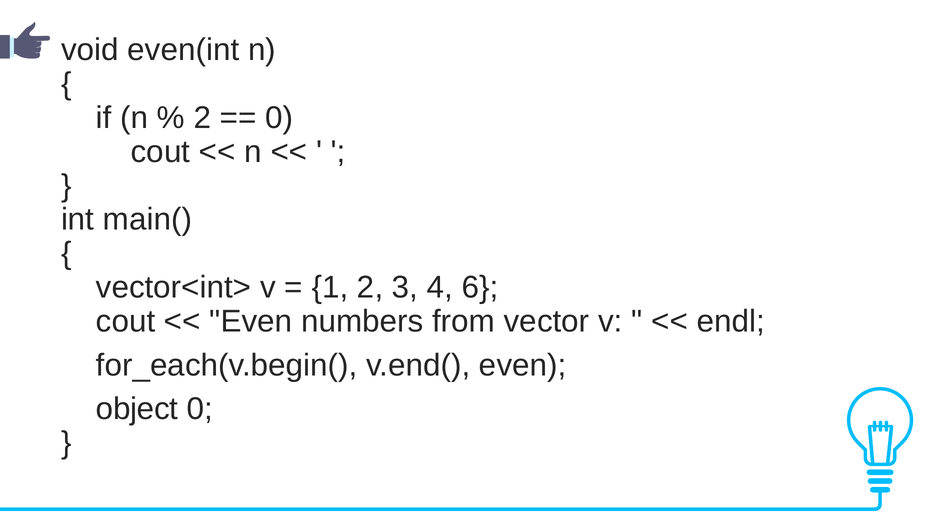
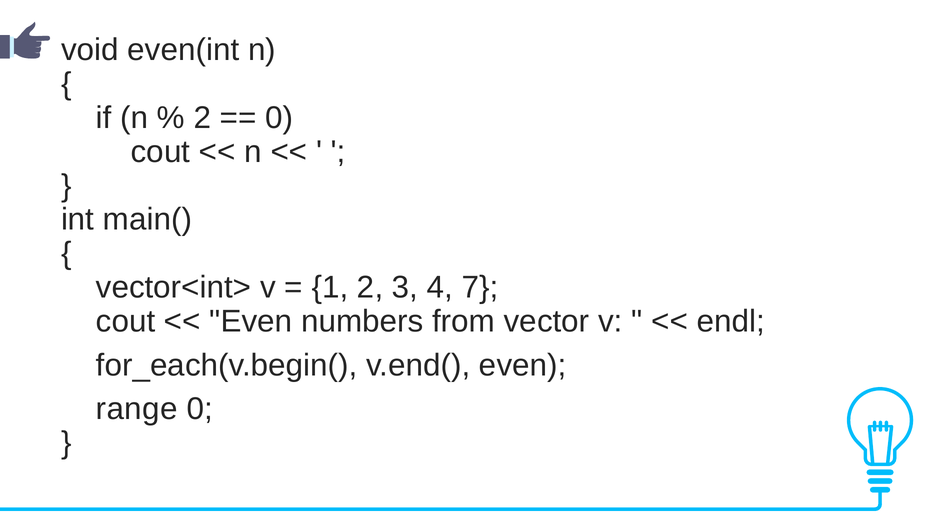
6: 6 -> 7 (480, 288)
object: object -> range (137, 409)
